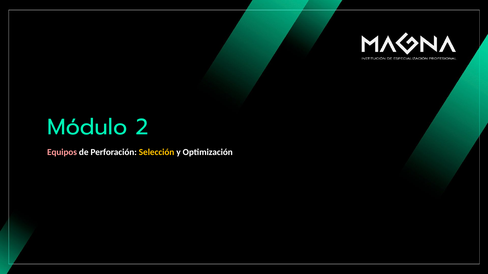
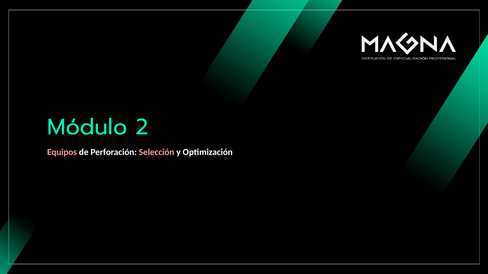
Selección colour: yellow -> pink (157, 152)
